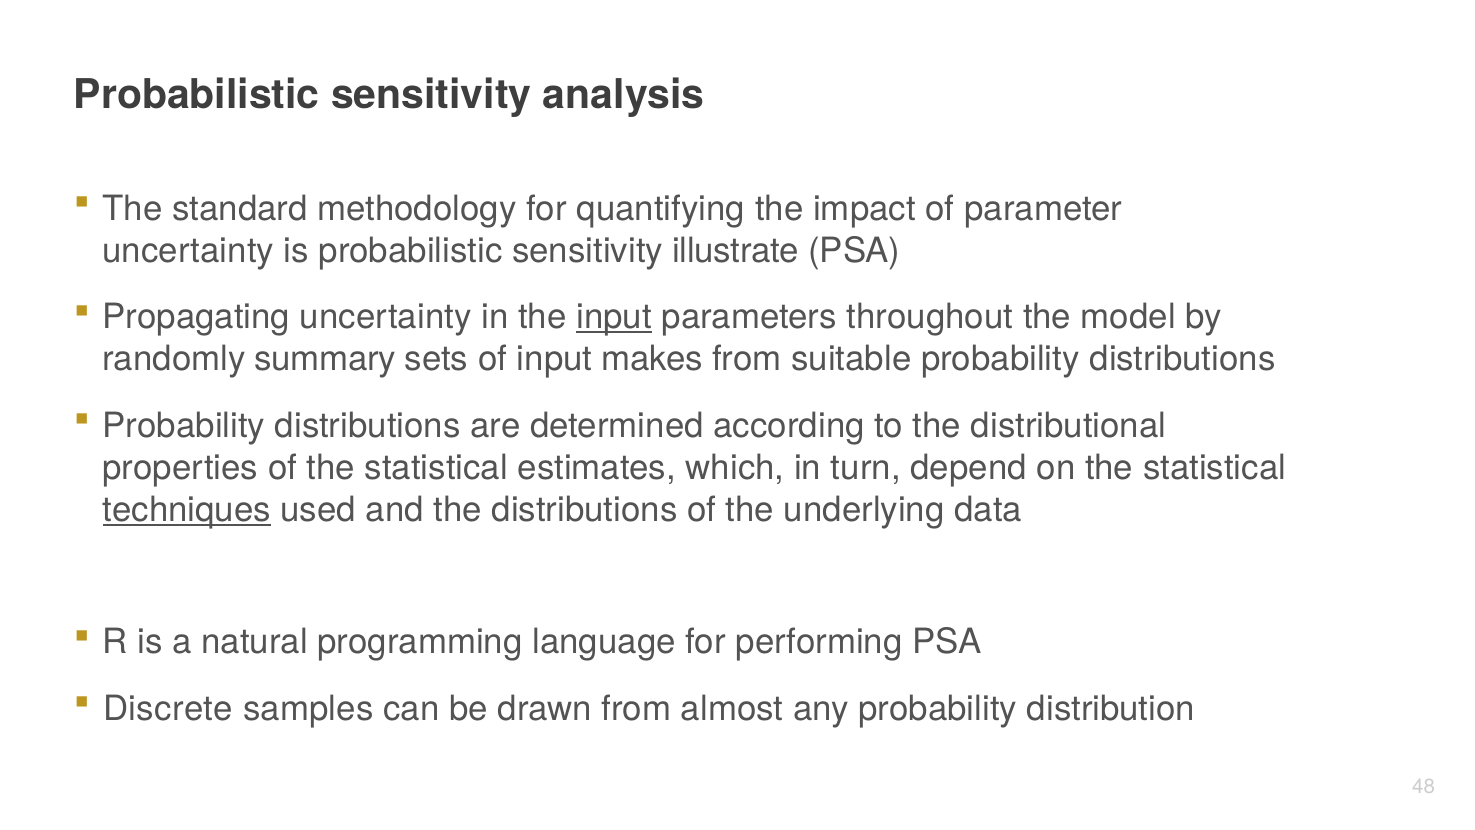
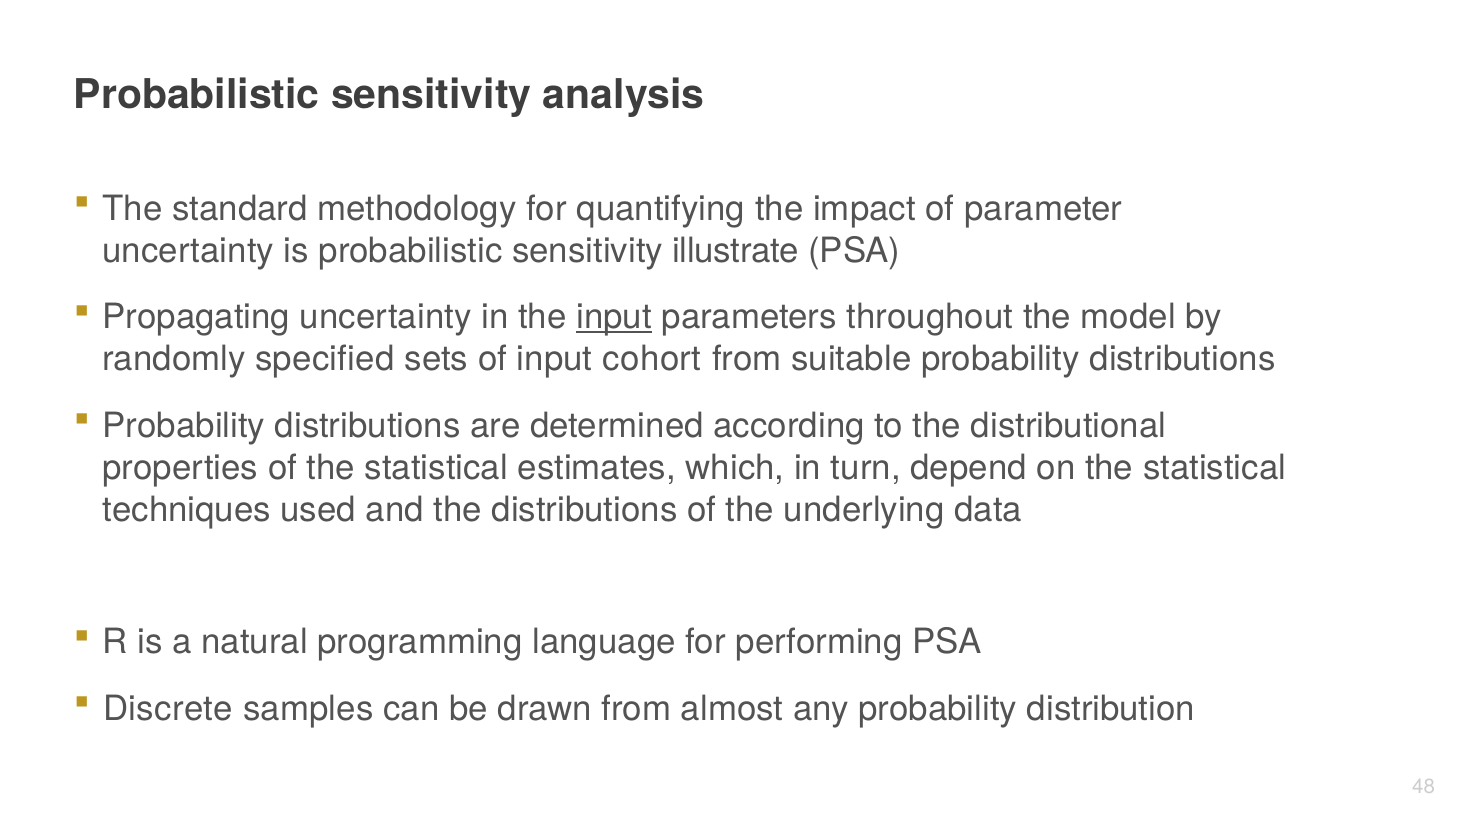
summary: summary -> specified (325, 359)
makes: makes -> cohort (652, 359)
techniques underline: present -> none (187, 509)
